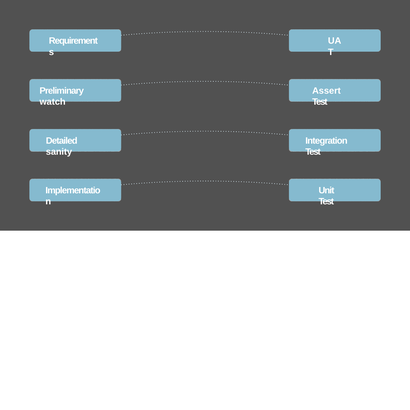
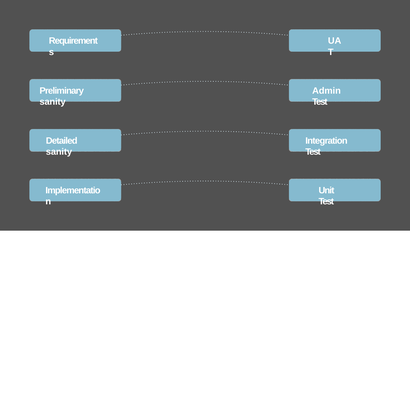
Assert: Assert -> Admin (326, 91)
watch: watch -> sanity (53, 102)
